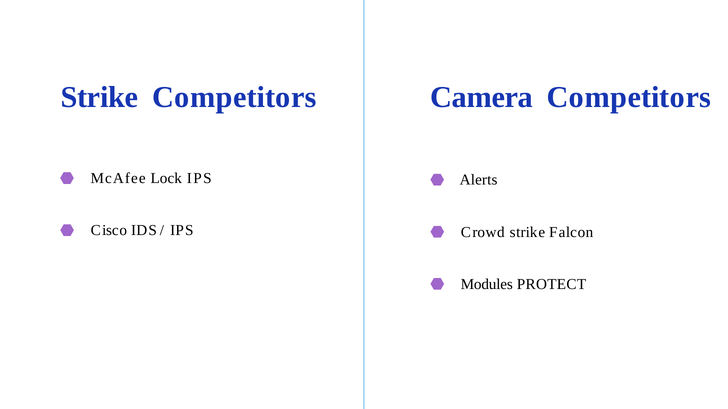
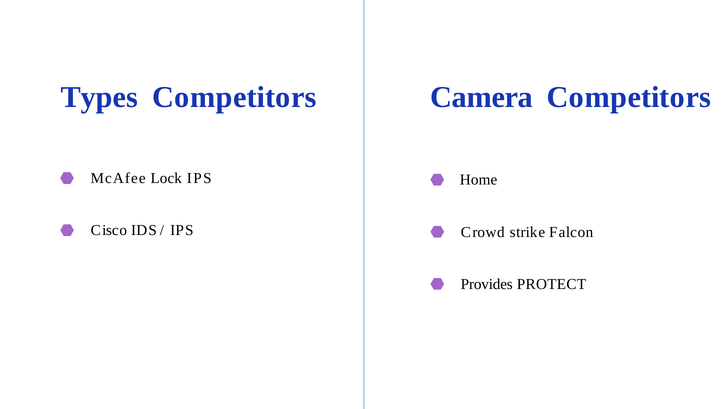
Strike: Strike -> Types (99, 97)
Alerts: Alerts -> Home (479, 180)
Modules: Modules -> Provides (487, 285)
